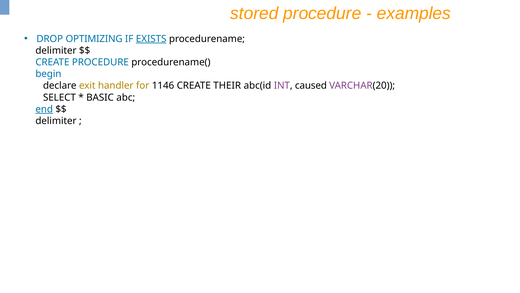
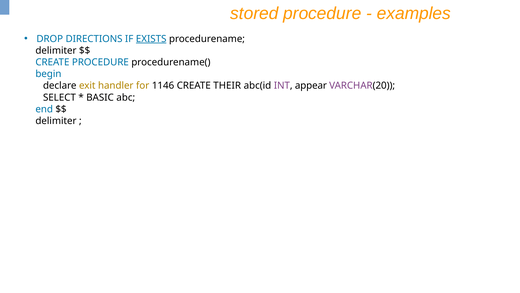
OPTIMIZING: OPTIMIZING -> DIRECTIONS (94, 39)
caused: caused -> appear (311, 86)
end underline: present -> none (44, 109)
